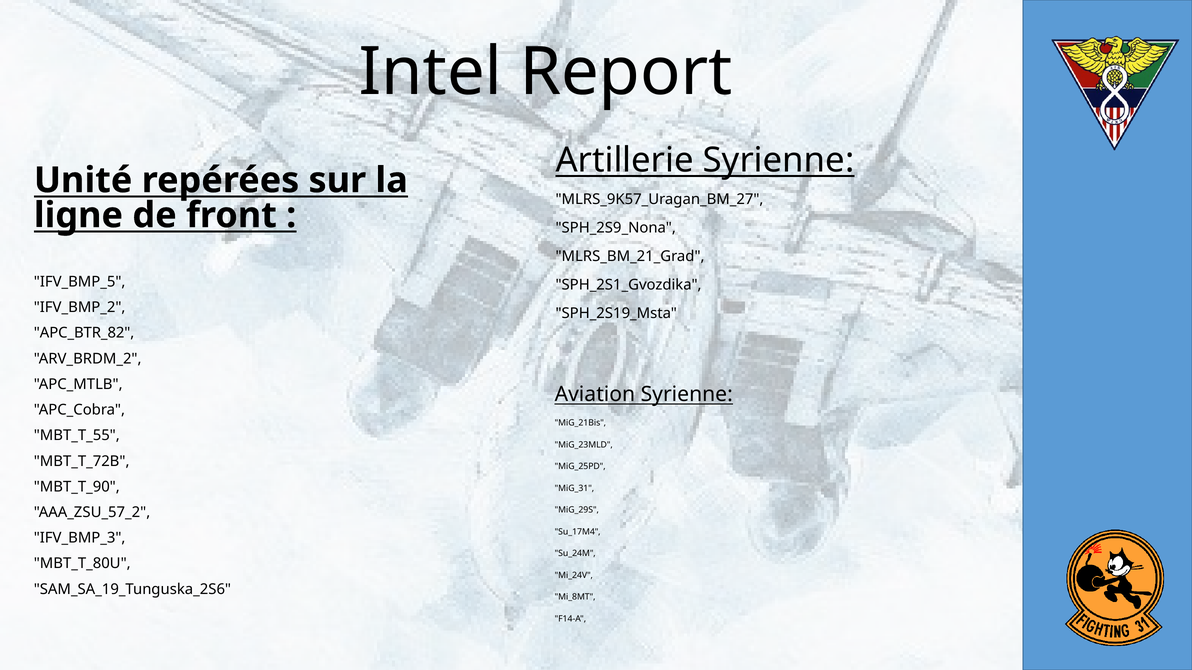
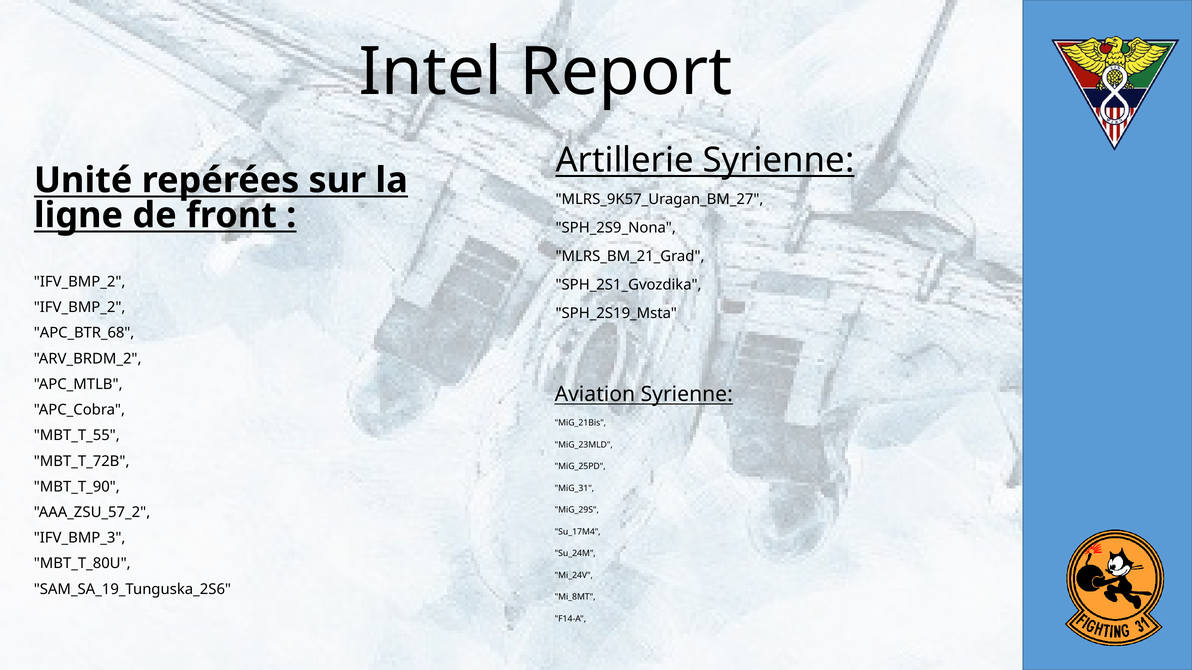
IFV_BMP_5: IFV_BMP_5 -> IFV_BMP_2 (80, 282)
APC_BTR_82: APC_BTR_82 -> APC_BTR_68 (84, 333)
